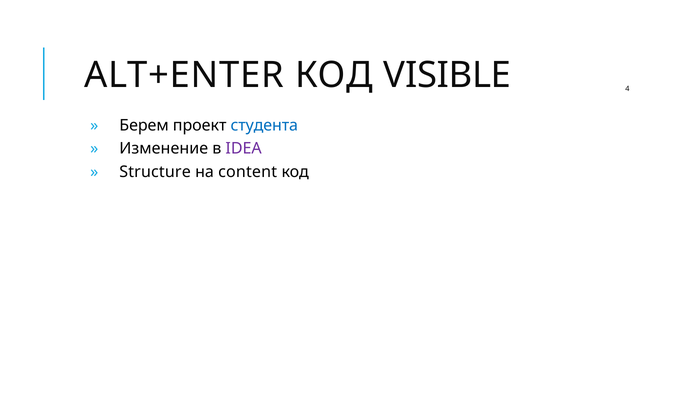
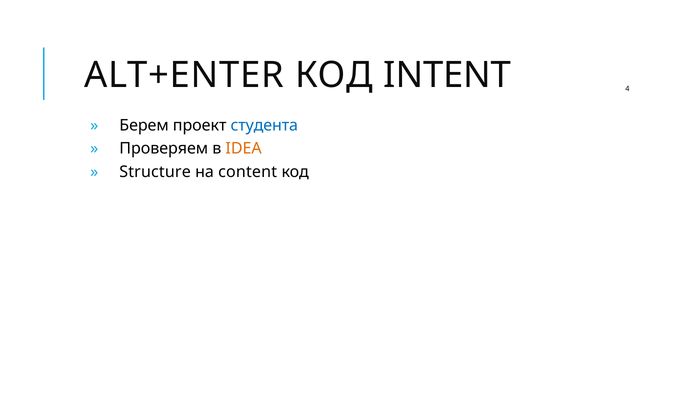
VISIBLE: VISIBLE -> INTENT (447, 75)
Изменение: Изменение -> Проверяем (164, 149)
IDEA colour: purple -> orange (244, 149)
